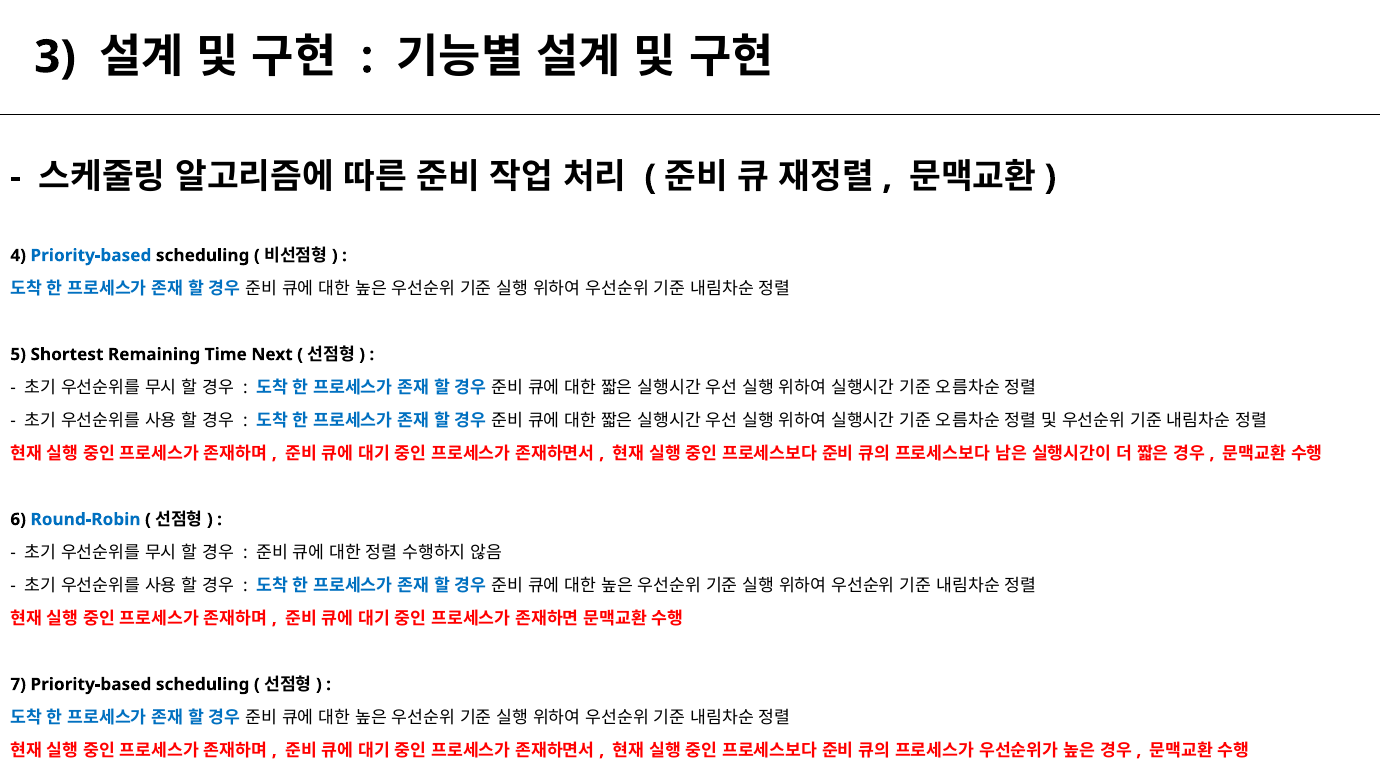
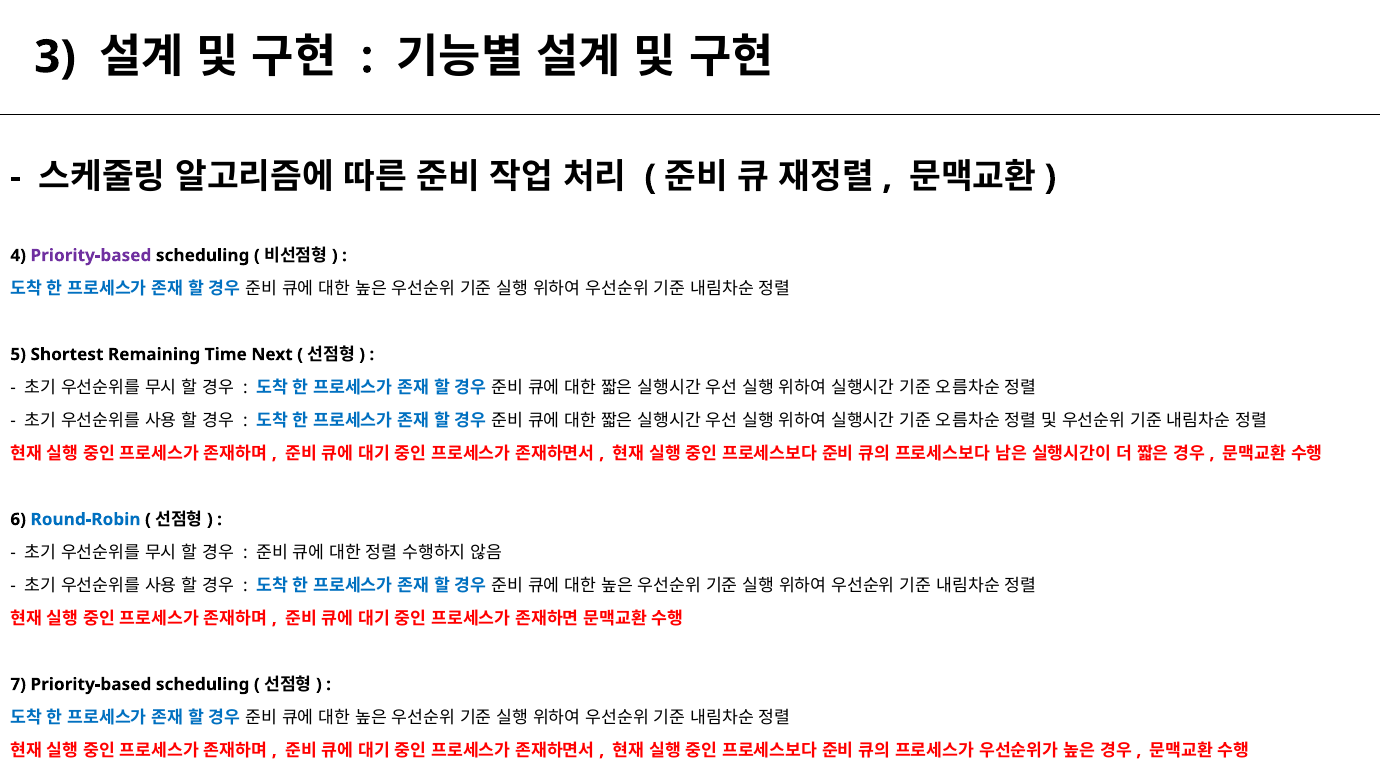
Priority-based colour: blue -> purple (91, 256)
